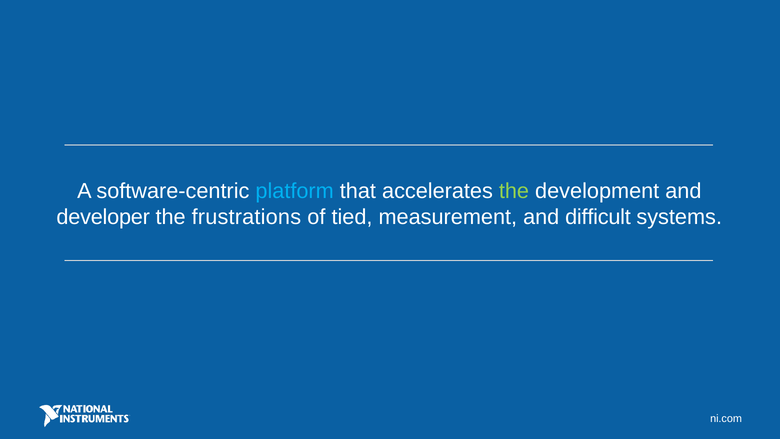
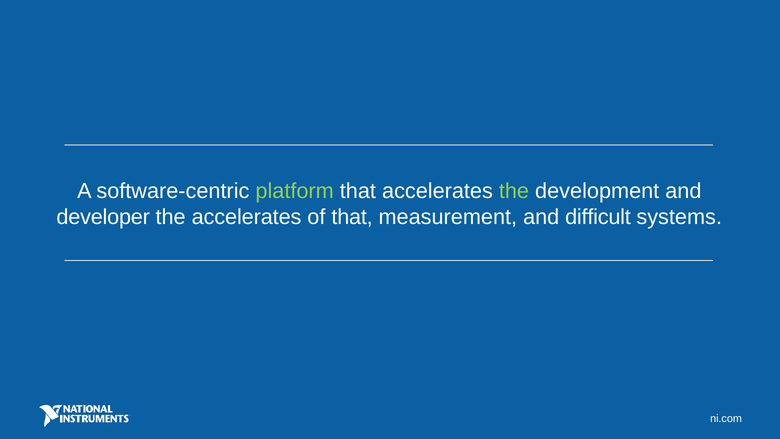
platform colour: light blue -> light green (295, 191)
the frustrations: frustrations -> accelerates (247, 217)
of tied: tied -> that (352, 217)
